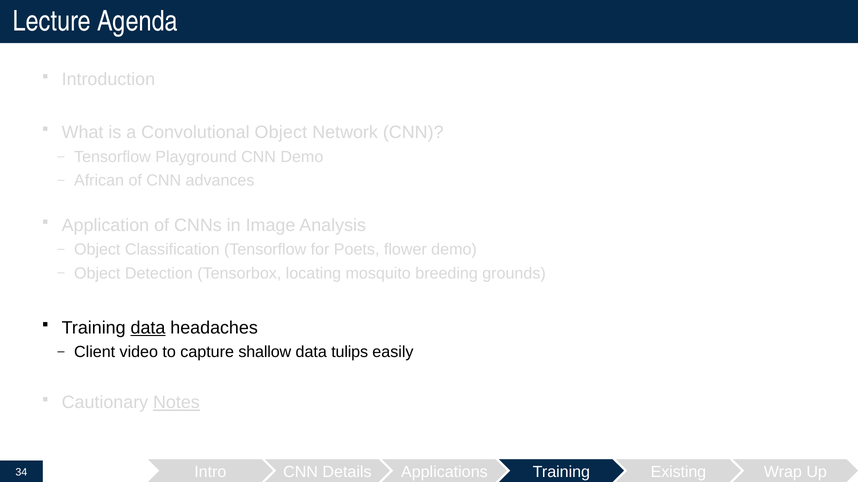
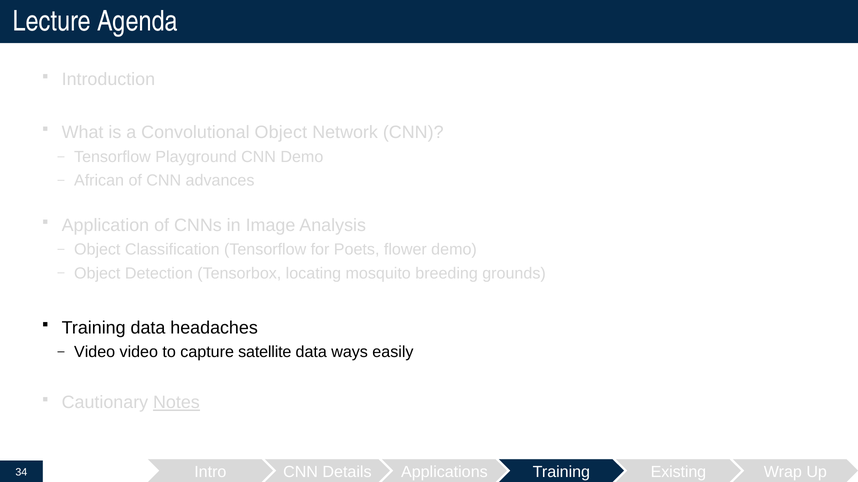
data underline: present -> none (148, 328)
Client: Client -> Video (95, 353)
shallow: shallow -> satellite (265, 353)
tulips: tulips -> ways (350, 353)
